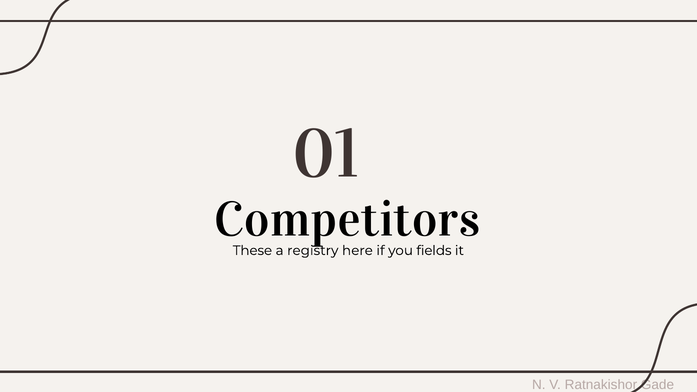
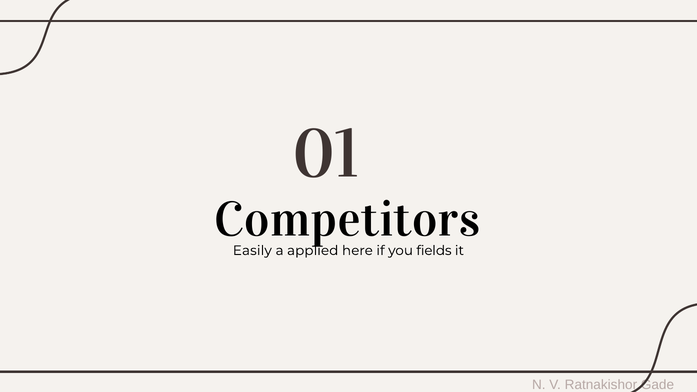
These: These -> Easily (252, 251)
registry: registry -> applied (313, 251)
